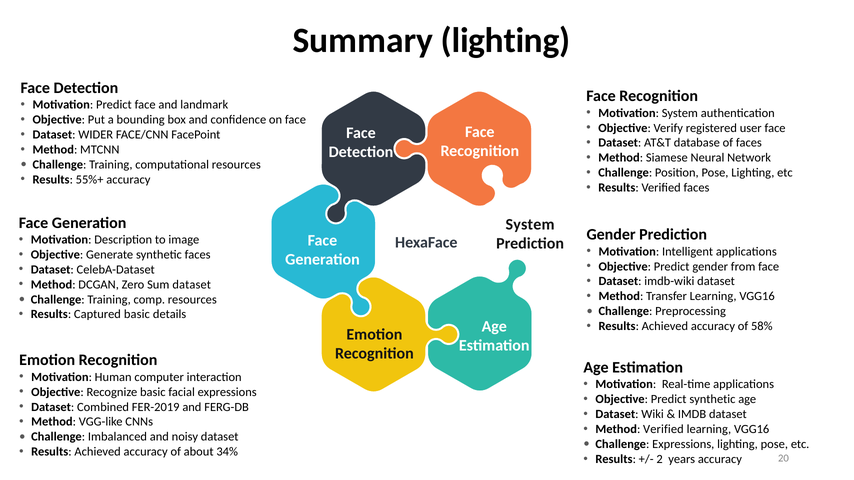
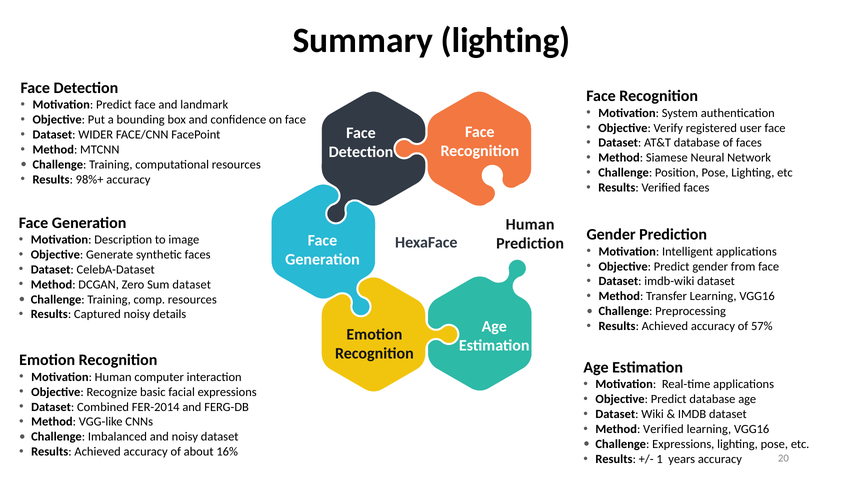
55%+: 55%+ -> 98%+ (90, 180)
System: System -> Human (530, 225)
Captured basic: basic -> noisy (137, 315)
58%: 58% -> 57% (762, 326)
Predict synthetic: synthetic -> database (712, 400)
FER-2019: FER-2019 -> FER-2014 (156, 407)
34%: 34% -> 16% (227, 452)
2: 2 -> 1 (660, 459)
